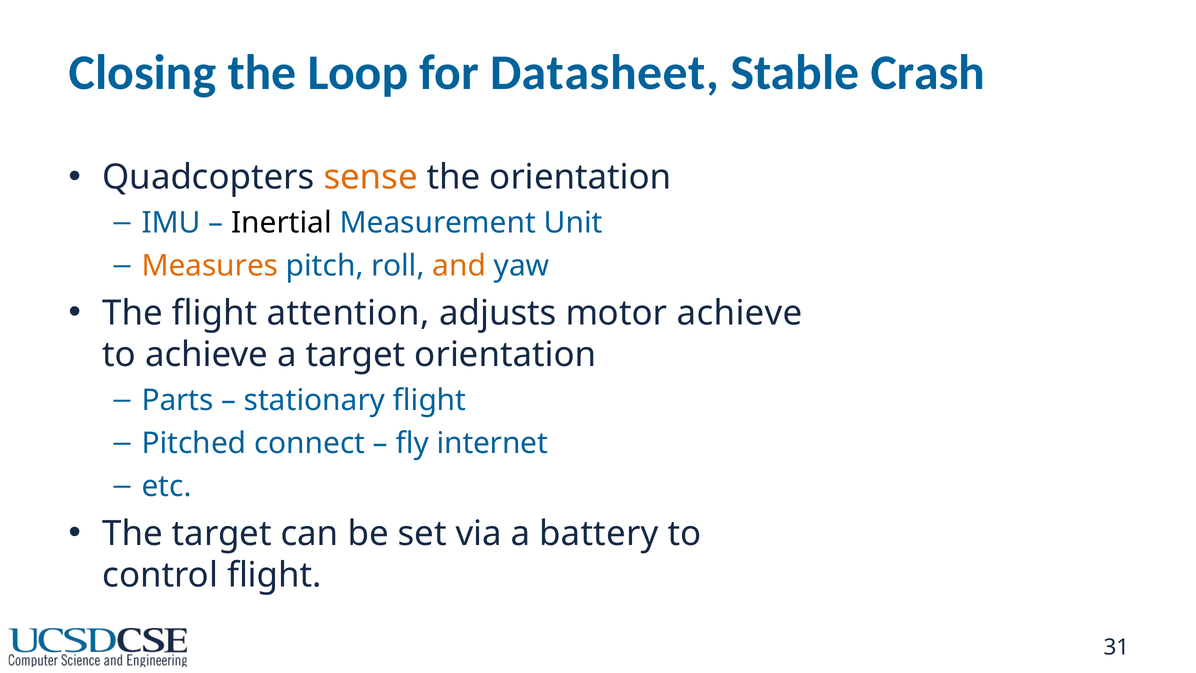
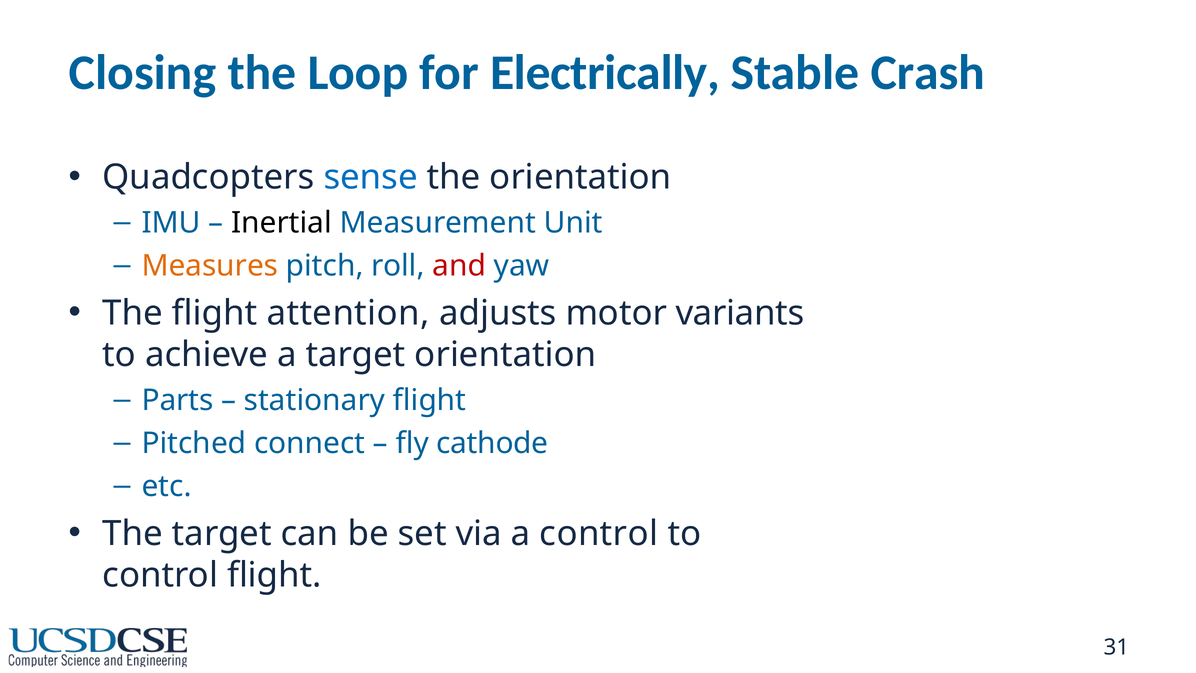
Datasheet: Datasheet -> Electrically (605, 73)
sense colour: orange -> blue (371, 177)
and colour: orange -> red (459, 266)
motor achieve: achieve -> variants (740, 313)
internet: internet -> cathode (492, 443)
a battery: battery -> control (599, 533)
